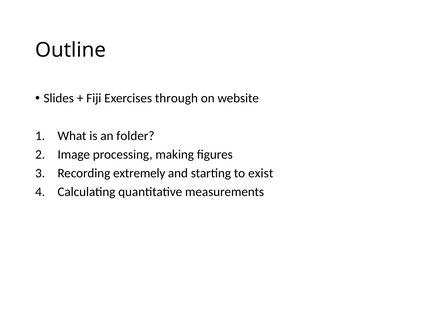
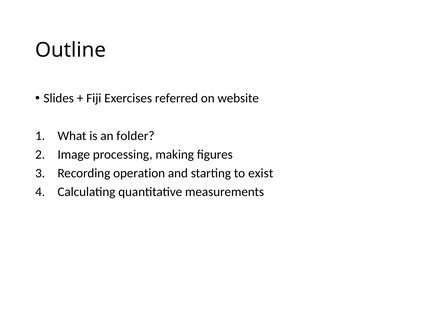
through: through -> referred (177, 98)
extremely: extremely -> operation (139, 173)
